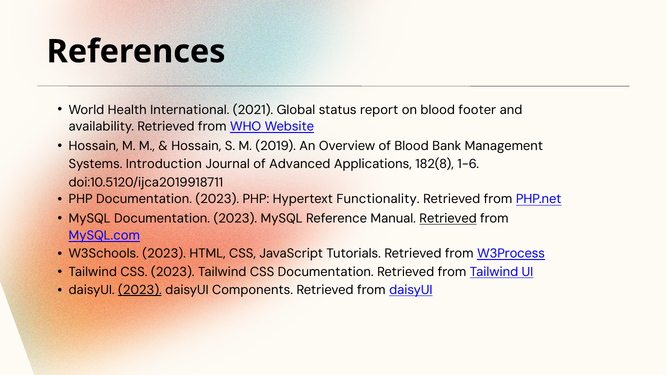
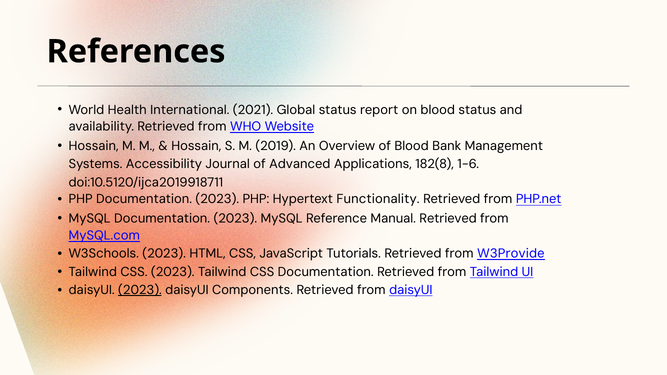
blood footer: footer -> status (477, 110)
Introduction: Introduction -> Accessibility (164, 164)
Retrieved underline: present -> none (448, 219)
W3Process: W3Process -> W3Provide (511, 254)
